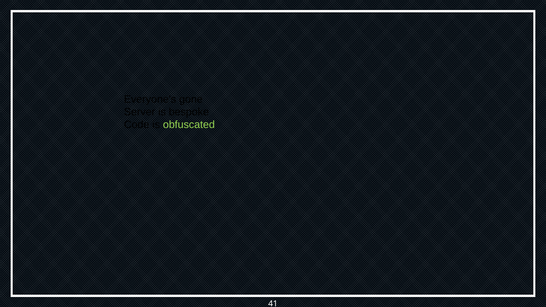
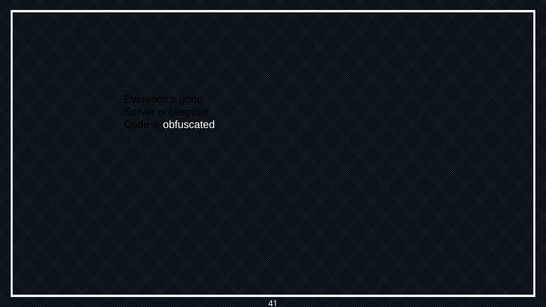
obfuscated colour: light green -> white (189, 125)
